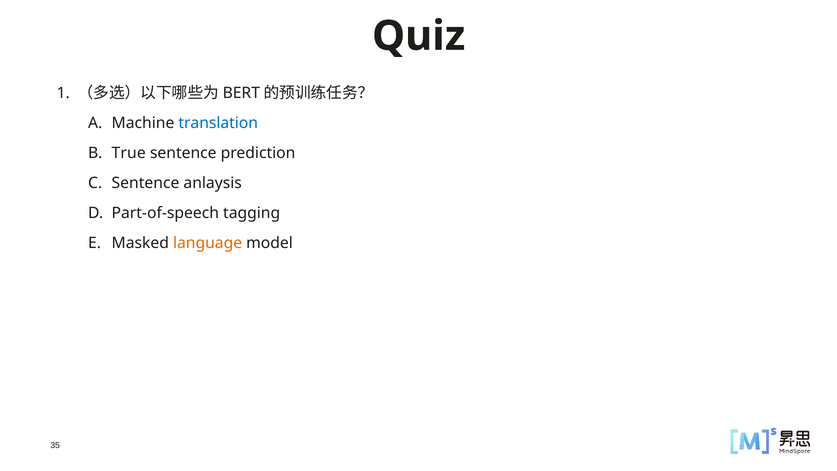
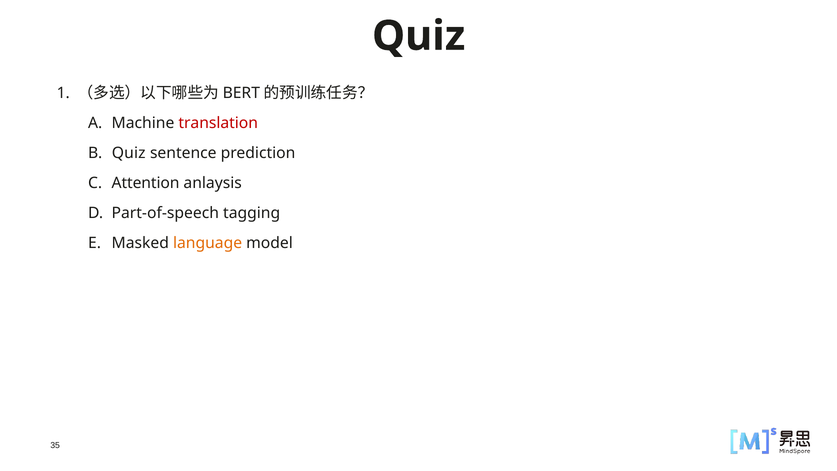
translation colour: blue -> red (218, 123)
True: True -> Quiz (129, 153)
Sentence: Sentence -> Attention (146, 183)
